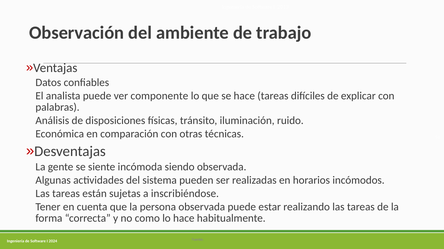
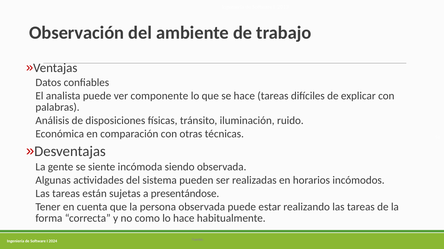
inscribiéndose: inscribiéndose -> presentándose (185, 193)
